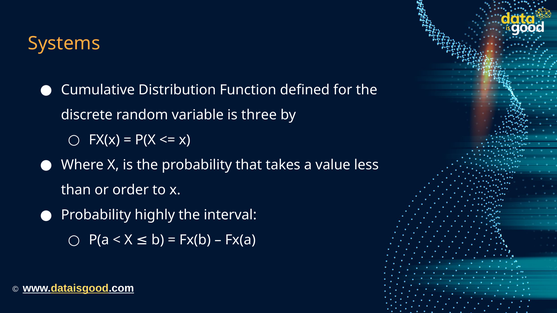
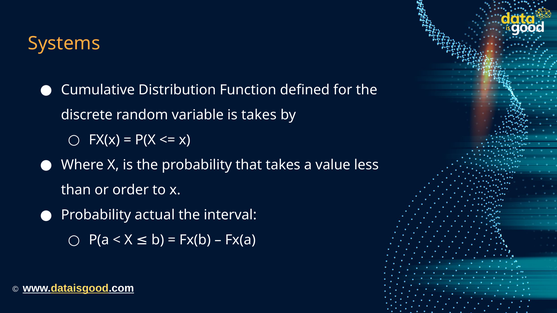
is three: three -> takes (259, 115)
highly: highly -> actual (155, 215)
